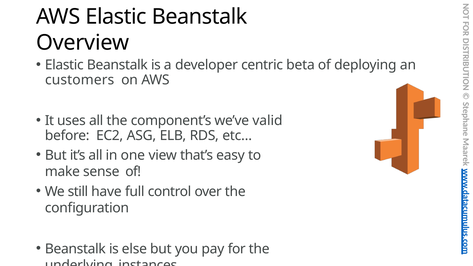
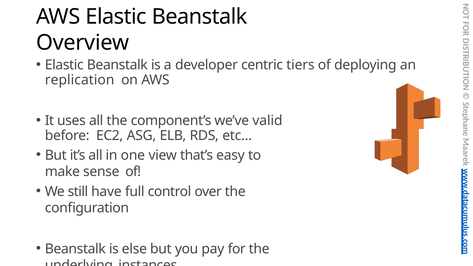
beta: beta -> tiers (300, 65)
customers: customers -> replication (80, 80)
